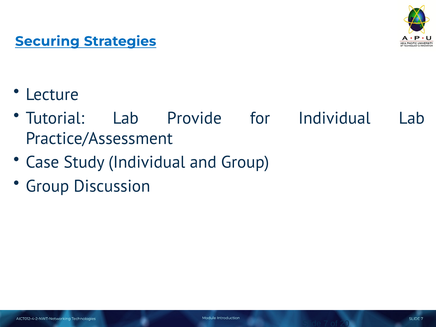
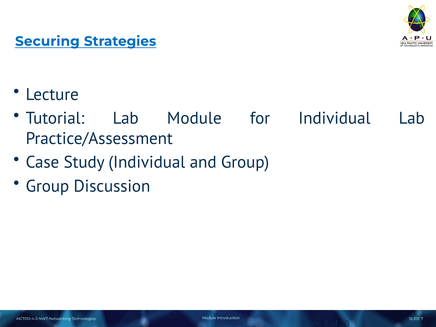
Lab Provide: Provide -> Module (194, 118)
